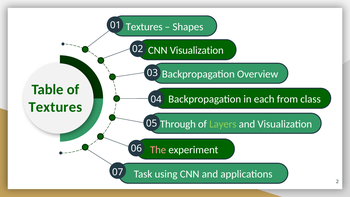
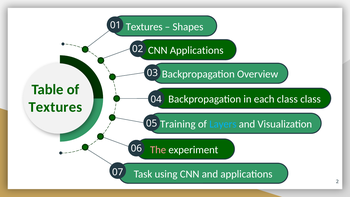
CNN Visualization: Visualization -> Applications (197, 50)
each from: from -> class (287, 99)
Through: Through -> Training (178, 124)
Layers colour: light green -> light blue (223, 124)
